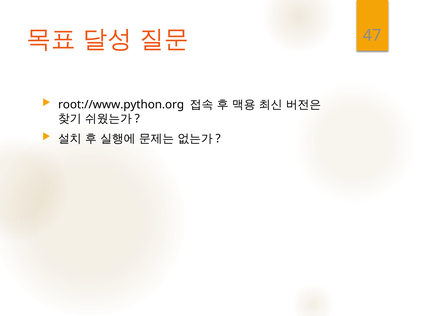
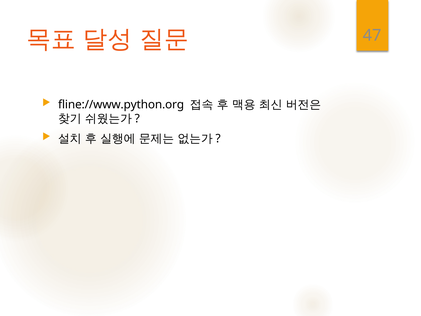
root://www.python.org: root://www.python.org -> fline://www.python.org (121, 104)
